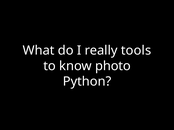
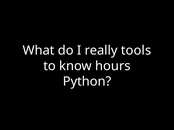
photo: photo -> hours (113, 66)
